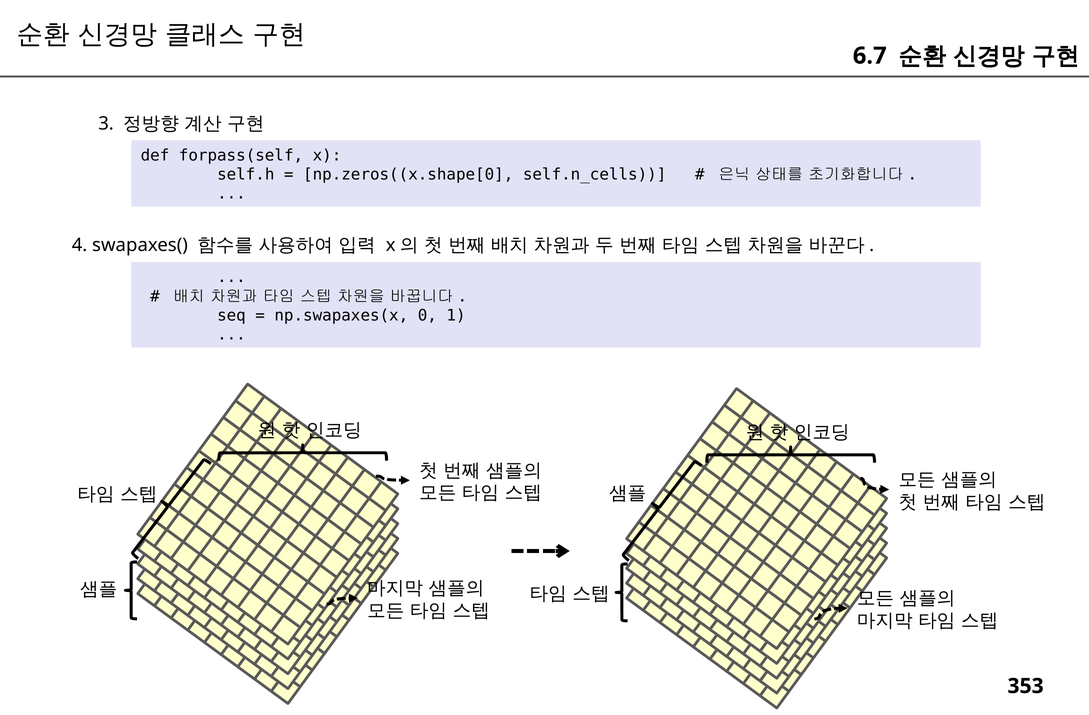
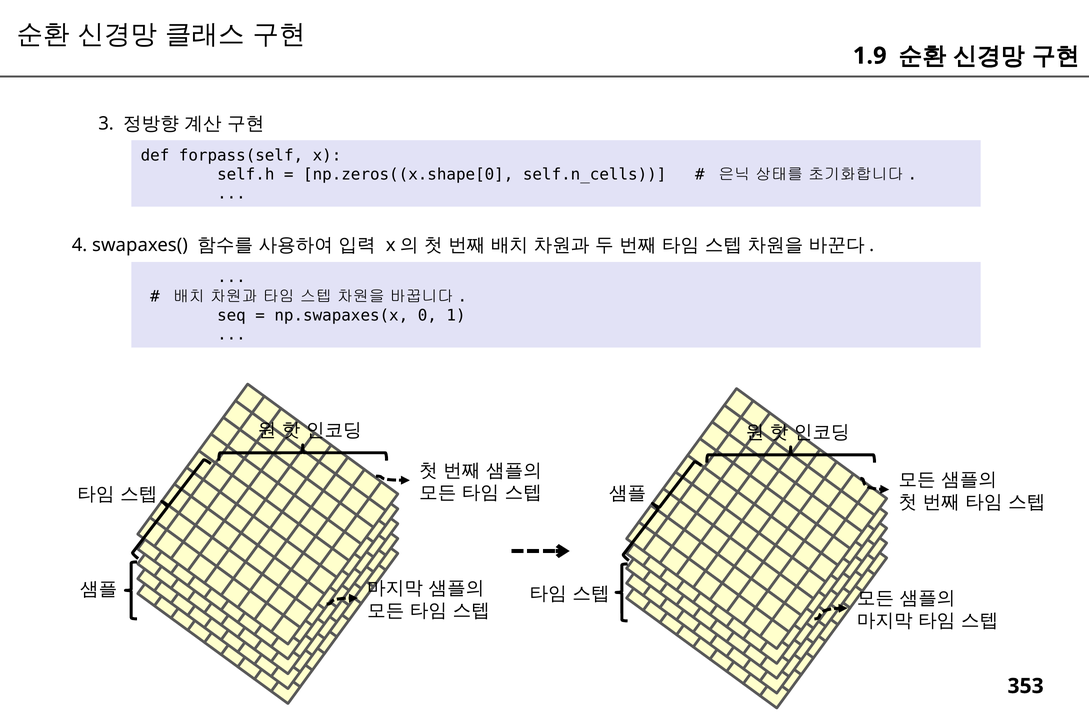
6.7: 6.7 -> 1.9 (870, 56)
